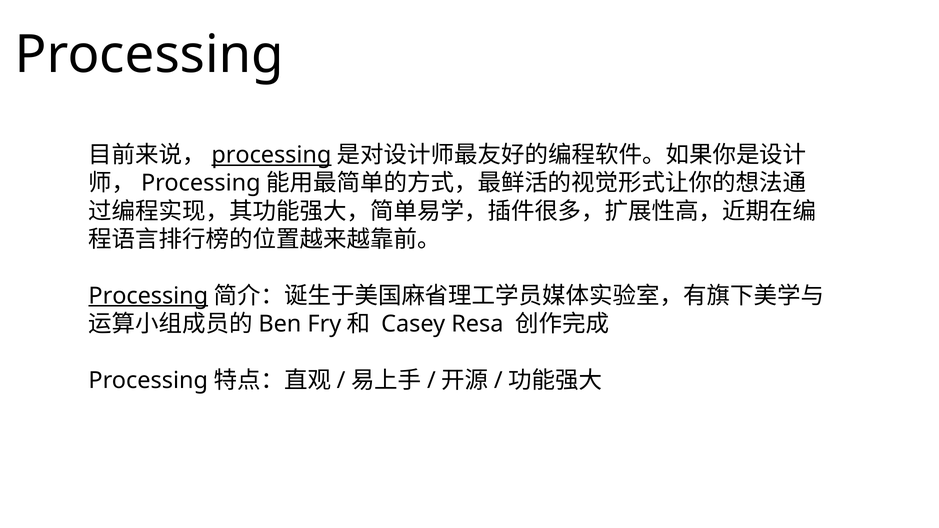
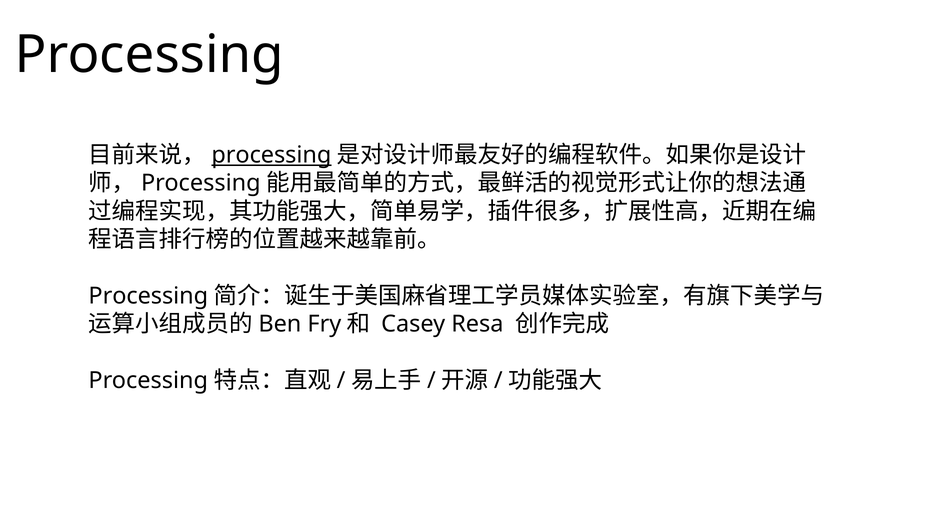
Processing underline: present -> none (148, 296)
